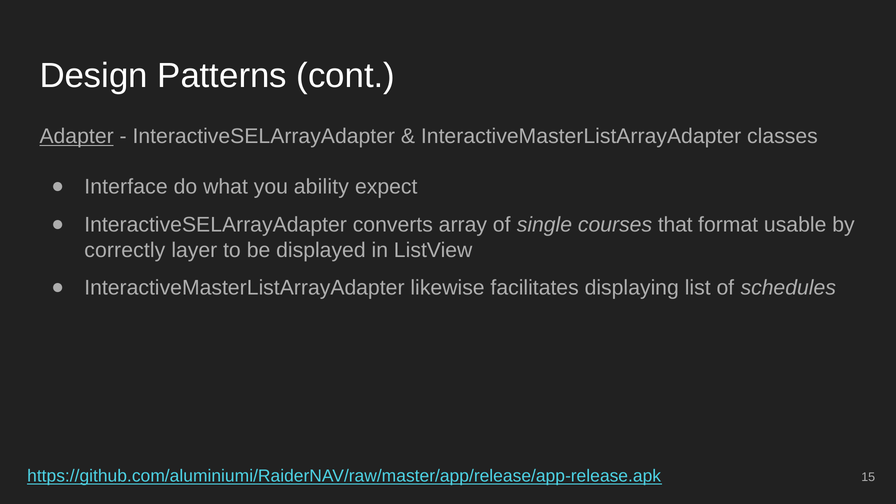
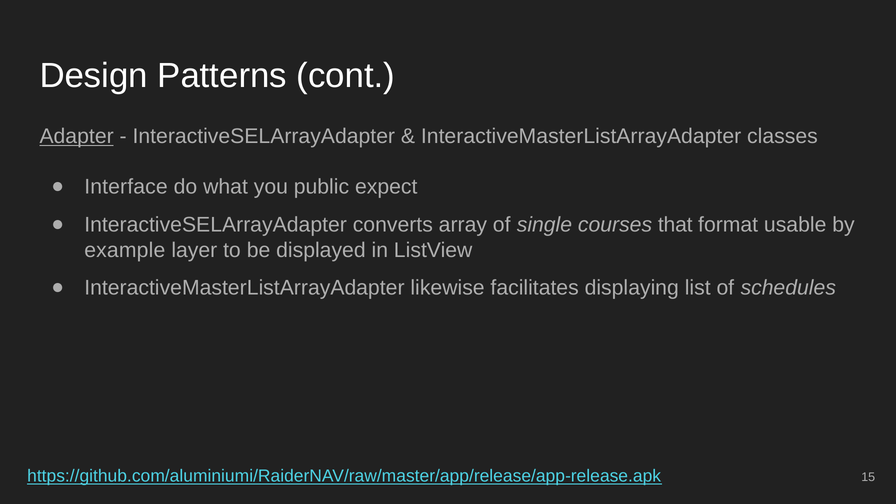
ability: ability -> public (321, 187)
correctly: correctly -> example (125, 250)
